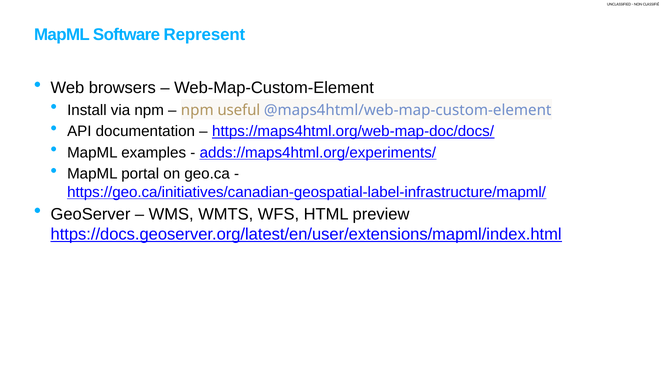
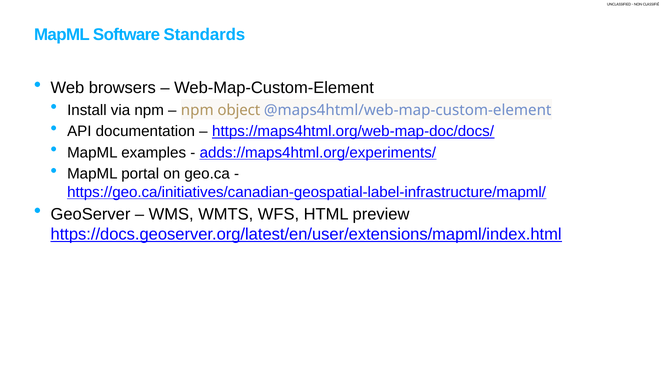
Represent: Represent -> Standards (204, 35)
useful: useful -> object (239, 110)
